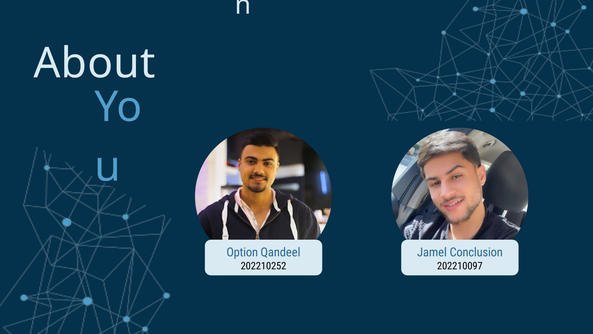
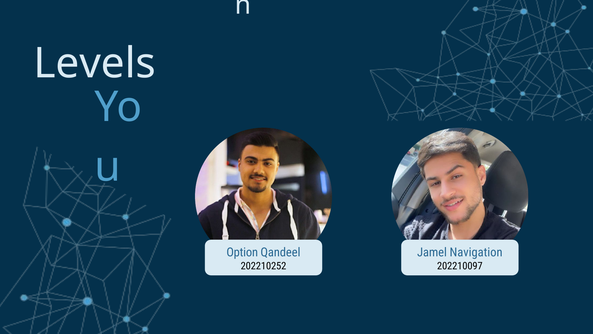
About: About -> Levels (95, 63)
Conclusion: Conclusion -> Navigation (476, 252)
